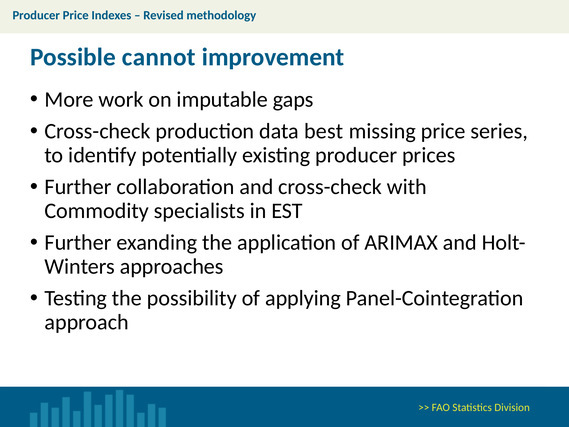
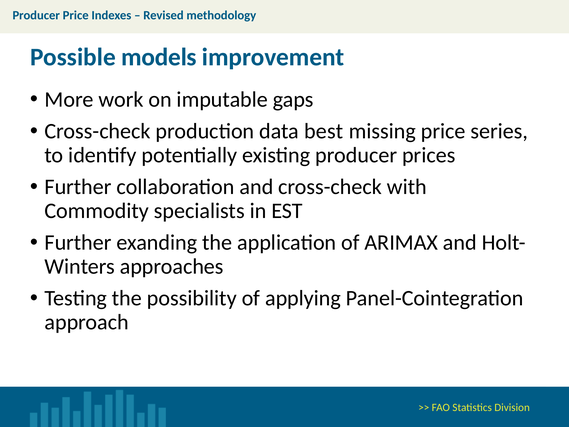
cannot: cannot -> models (159, 57)
